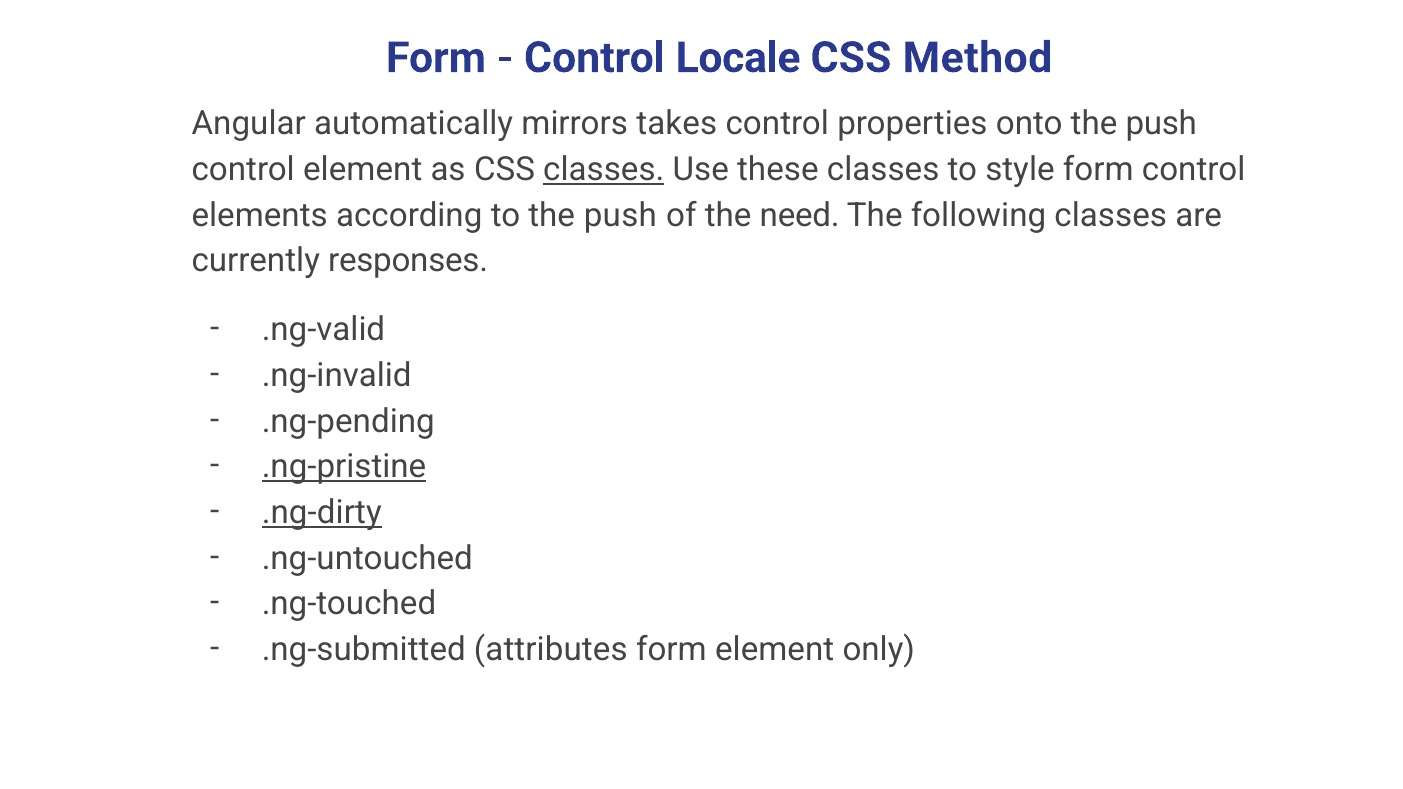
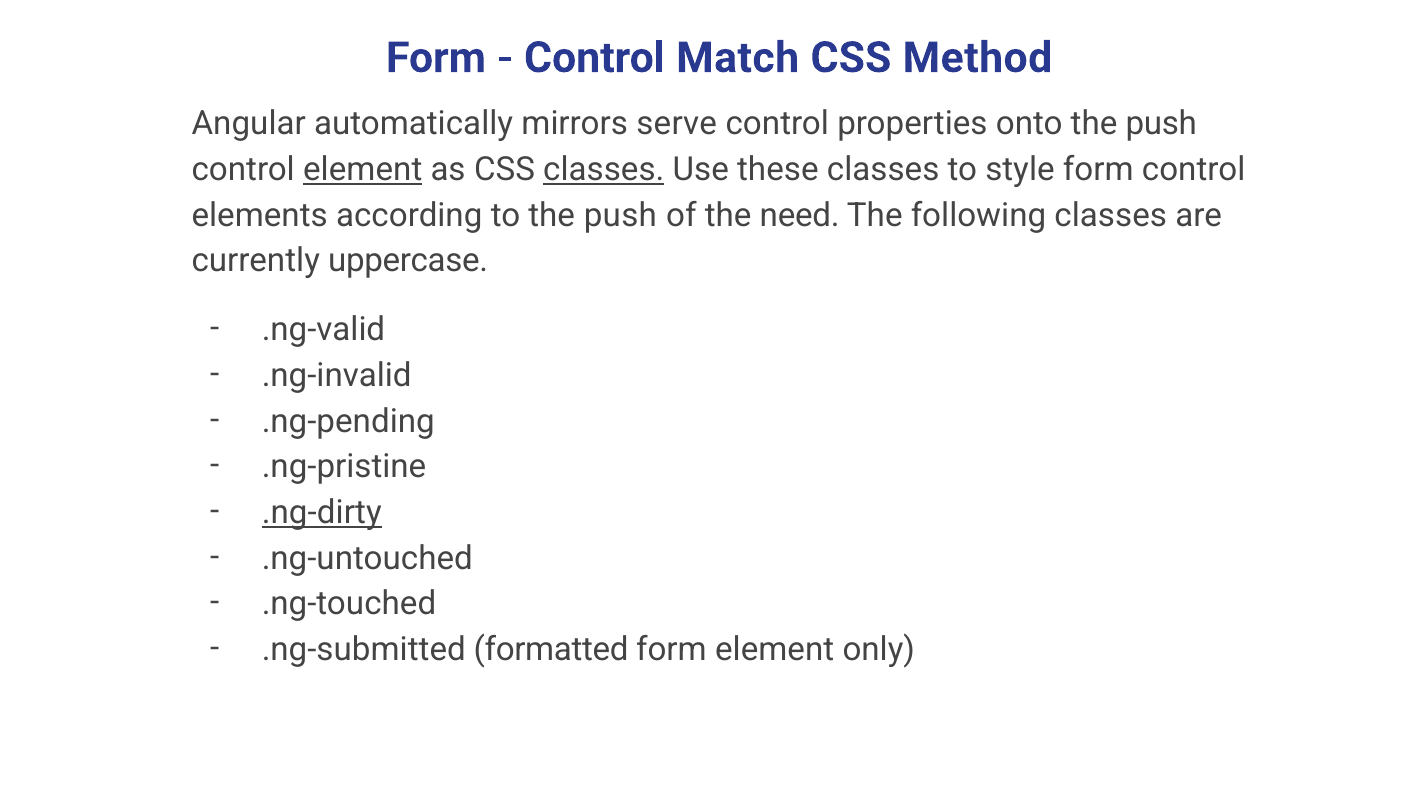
Locale: Locale -> Match (738, 58)
takes: takes -> serve (677, 124)
element underline: none -> present (363, 169)
responses: responses -> uppercase (408, 261)
.ng-pristine underline: present -> none (344, 467)
attributes: attributes -> formatted (551, 650)
